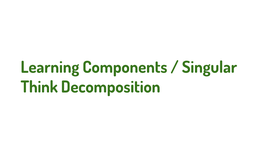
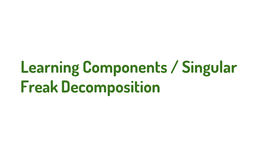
Think: Think -> Freak (39, 87)
